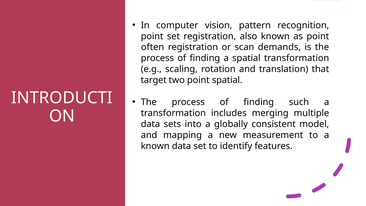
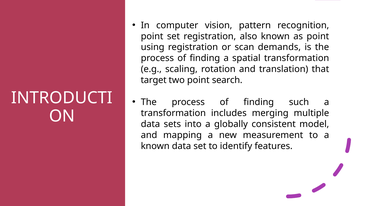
often: often -> using (153, 47)
point spatial: spatial -> search (227, 80)
